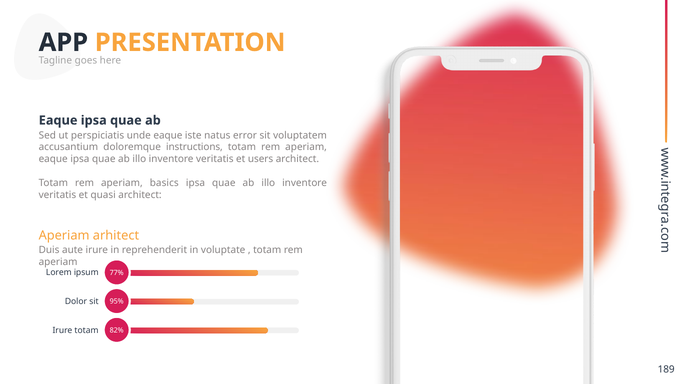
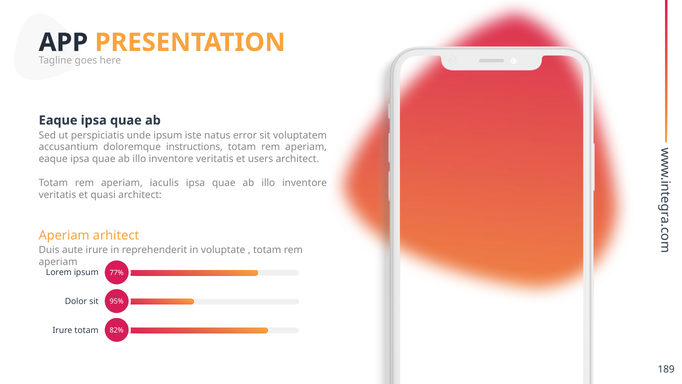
unde eaque: eaque -> ipsum (168, 135)
basics: basics -> iaculis (164, 183)
